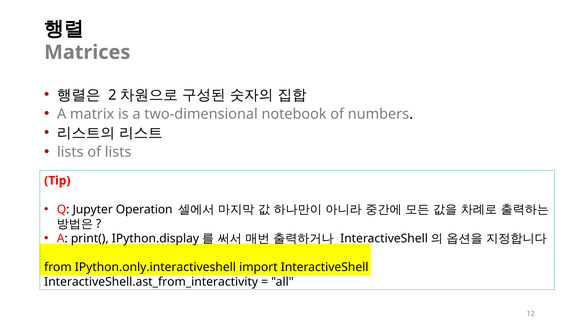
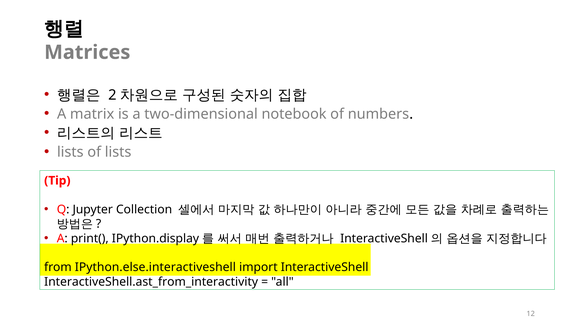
Operation: Operation -> Collection (144, 210)
IPython.only.interactiveshell: IPython.only.interactiveshell -> IPython.else.interactiveshell (155, 268)
